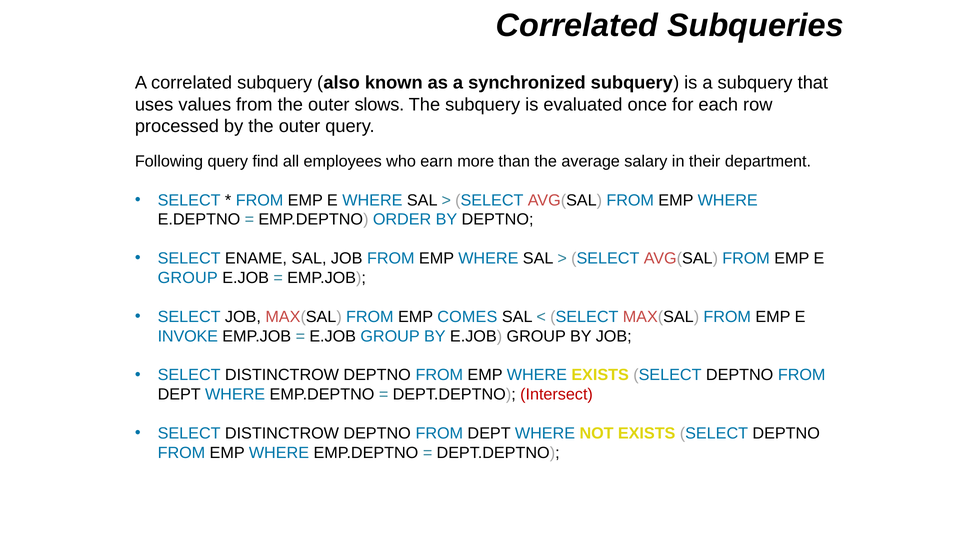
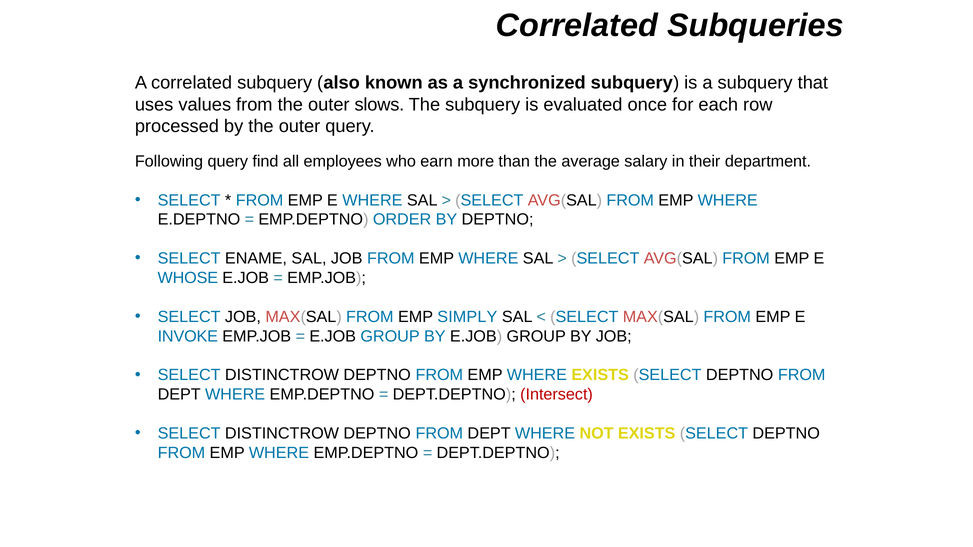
GROUP: GROUP -> WHOSE (188, 278)
COMES: COMES -> SIMPLY (467, 317)
